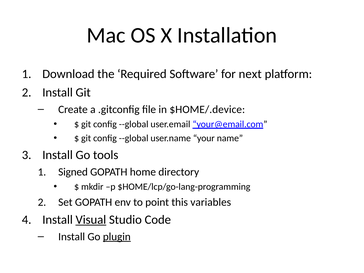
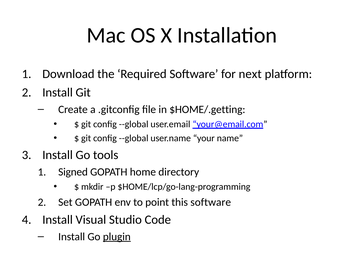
$HOME/.device: $HOME/.device -> $HOME/.getting (207, 109)
this variables: variables -> software (211, 202)
Visual underline: present -> none (91, 220)
